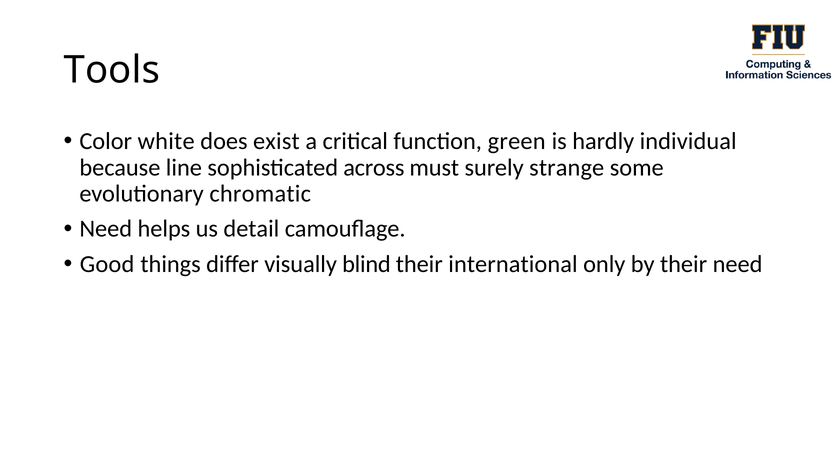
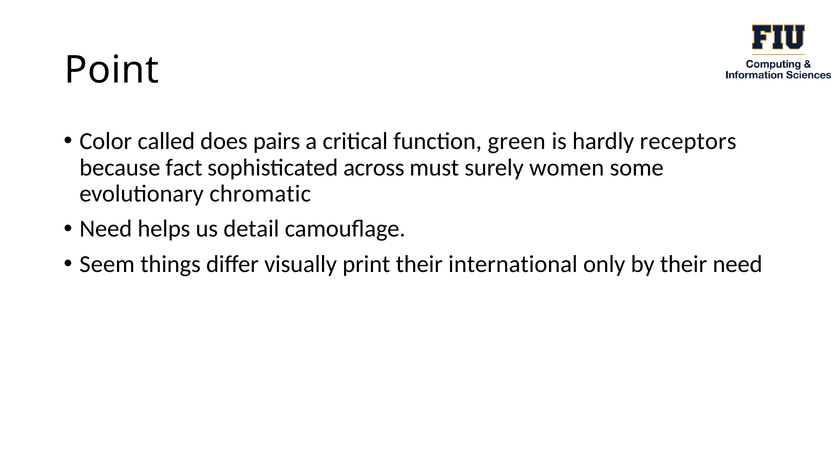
Tools: Tools -> Point (112, 70)
white: white -> called (166, 141)
exist: exist -> pairs (277, 141)
individual: individual -> receptors (688, 141)
line: line -> fact (184, 168)
strange: strange -> women (567, 168)
Good: Good -> Seem (107, 264)
blind: blind -> print (366, 264)
